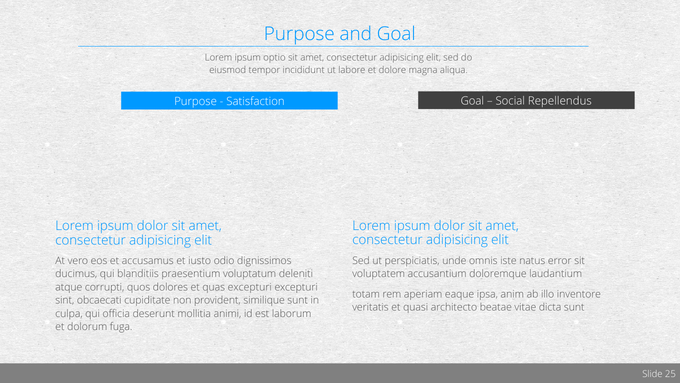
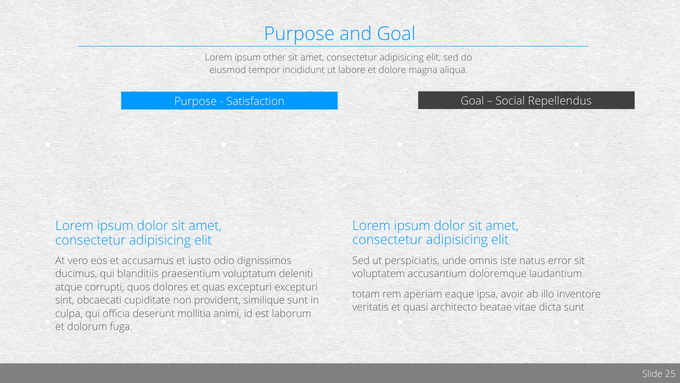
optio: optio -> other (275, 58)
anim: anim -> avoir (512, 294)
